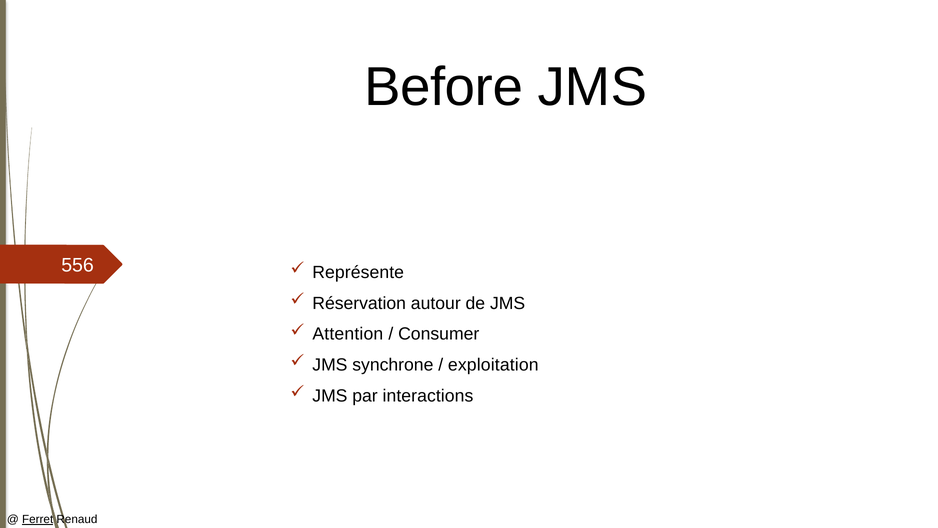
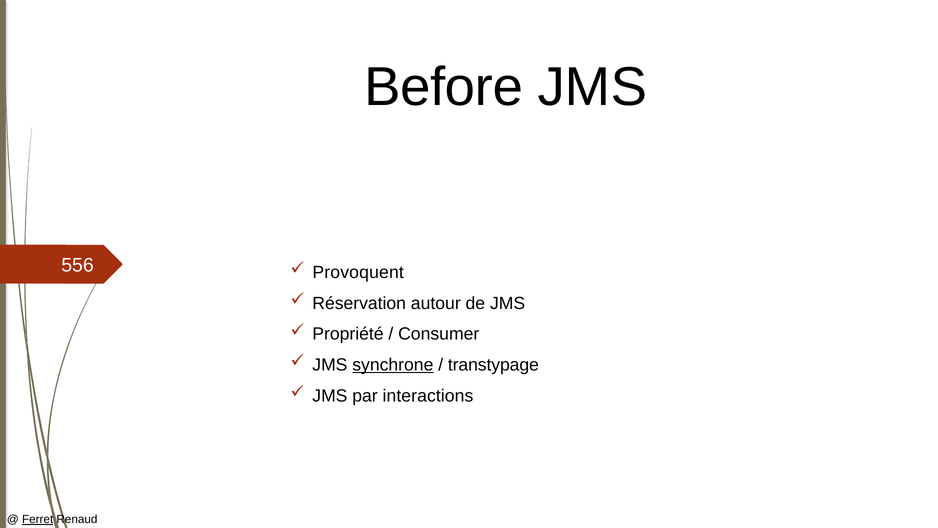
Représente: Représente -> Provoquent (358, 272)
Attention: Attention -> Propriété (348, 334)
synchrone underline: none -> present (393, 365)
exploitation: exploitation -> transtypage (493, 365)
